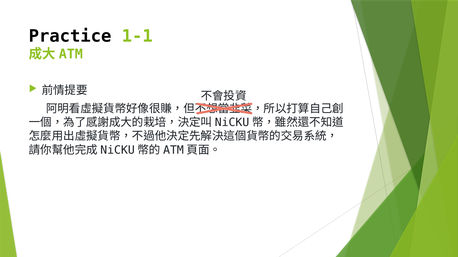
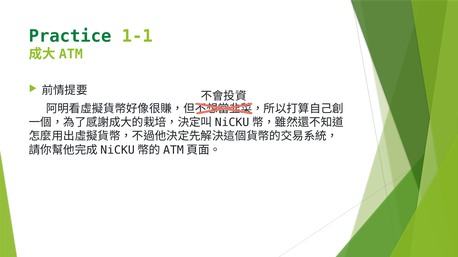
Practice colour: black -> green (70, 36)
